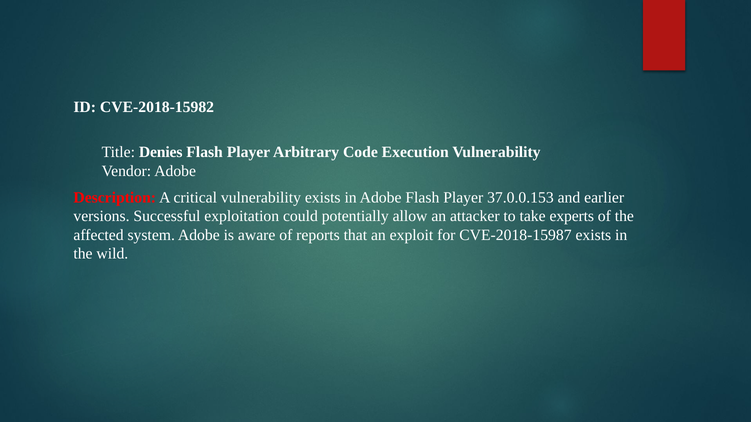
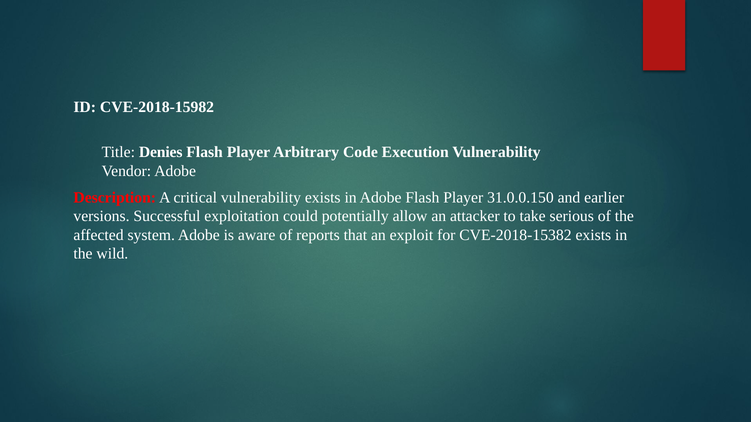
37.0.0.153: 37.0.0.153 -> 31.0.0.150 (520, 198)
experts: experts -> serious (572, 217)
CVE-2018-15987: CVE-2018-15987 -> CVE-2018-15382 (515, 235)
